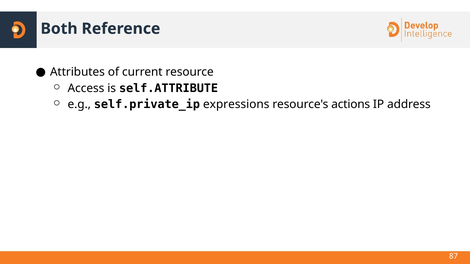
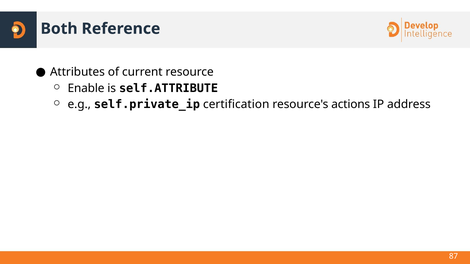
Access: Access -> Enable (86, 88)
expressions: expressions -> certification (236, 104)
